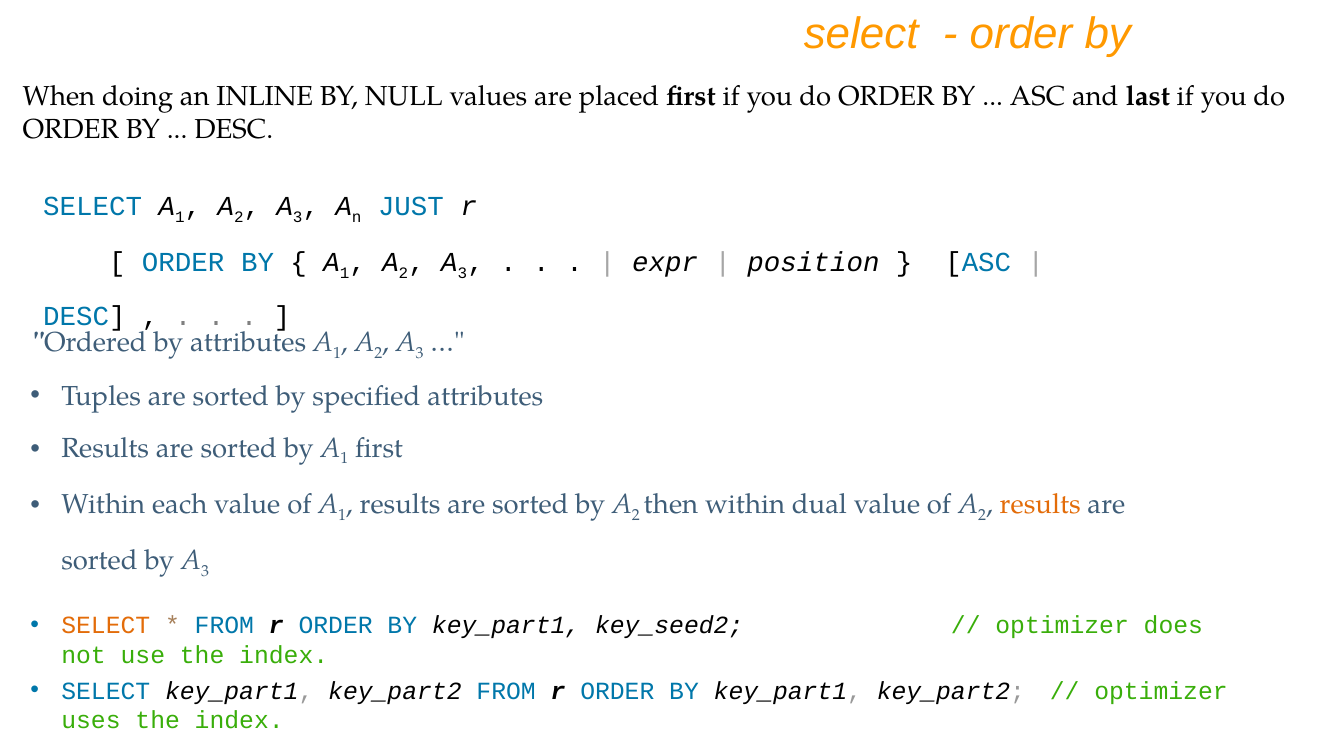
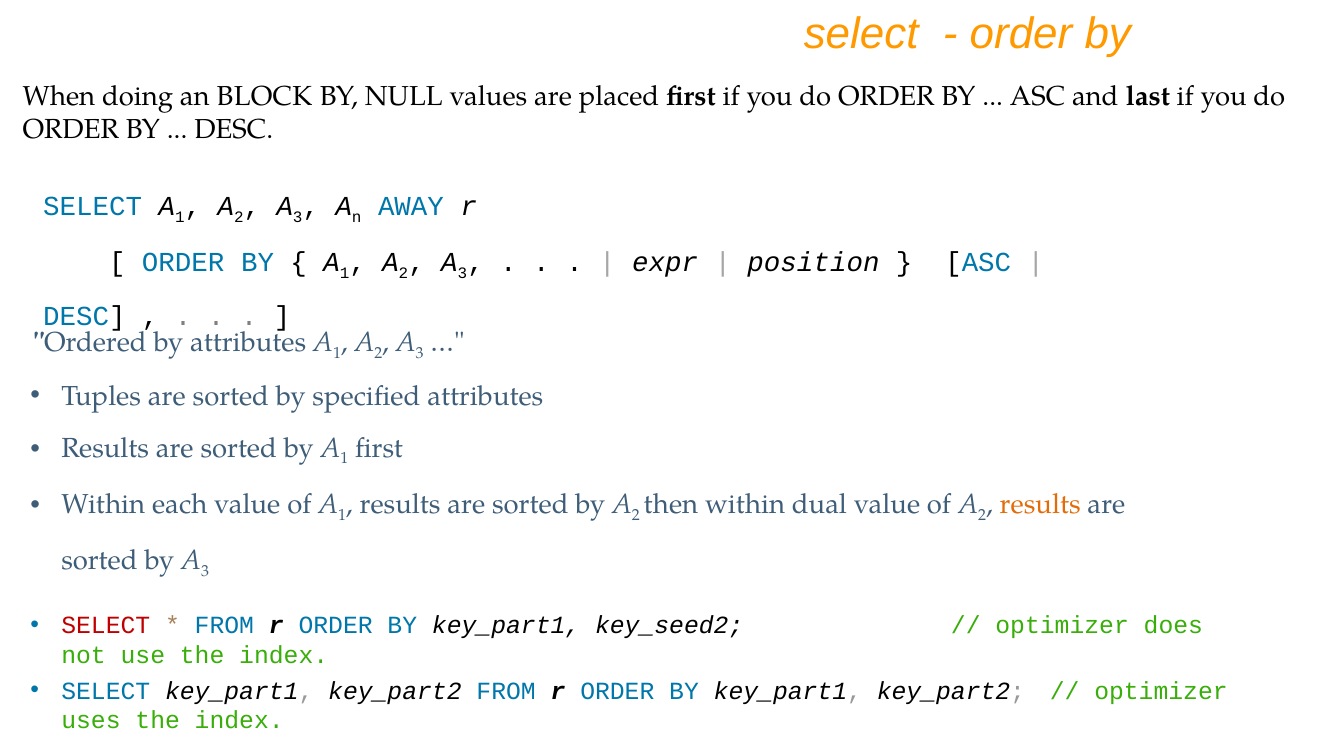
INLINE: INLINE -> BLOCK (265, 97)
JUST: JUST -> AWAY (411, 207)
SELECT colour: orange -> red (106, 626)
